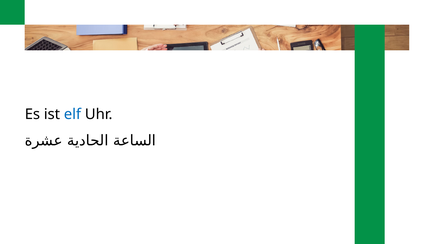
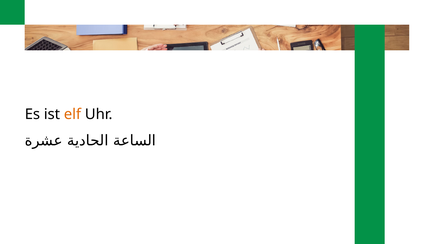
elf colour: blue -> orange (72, 114)
